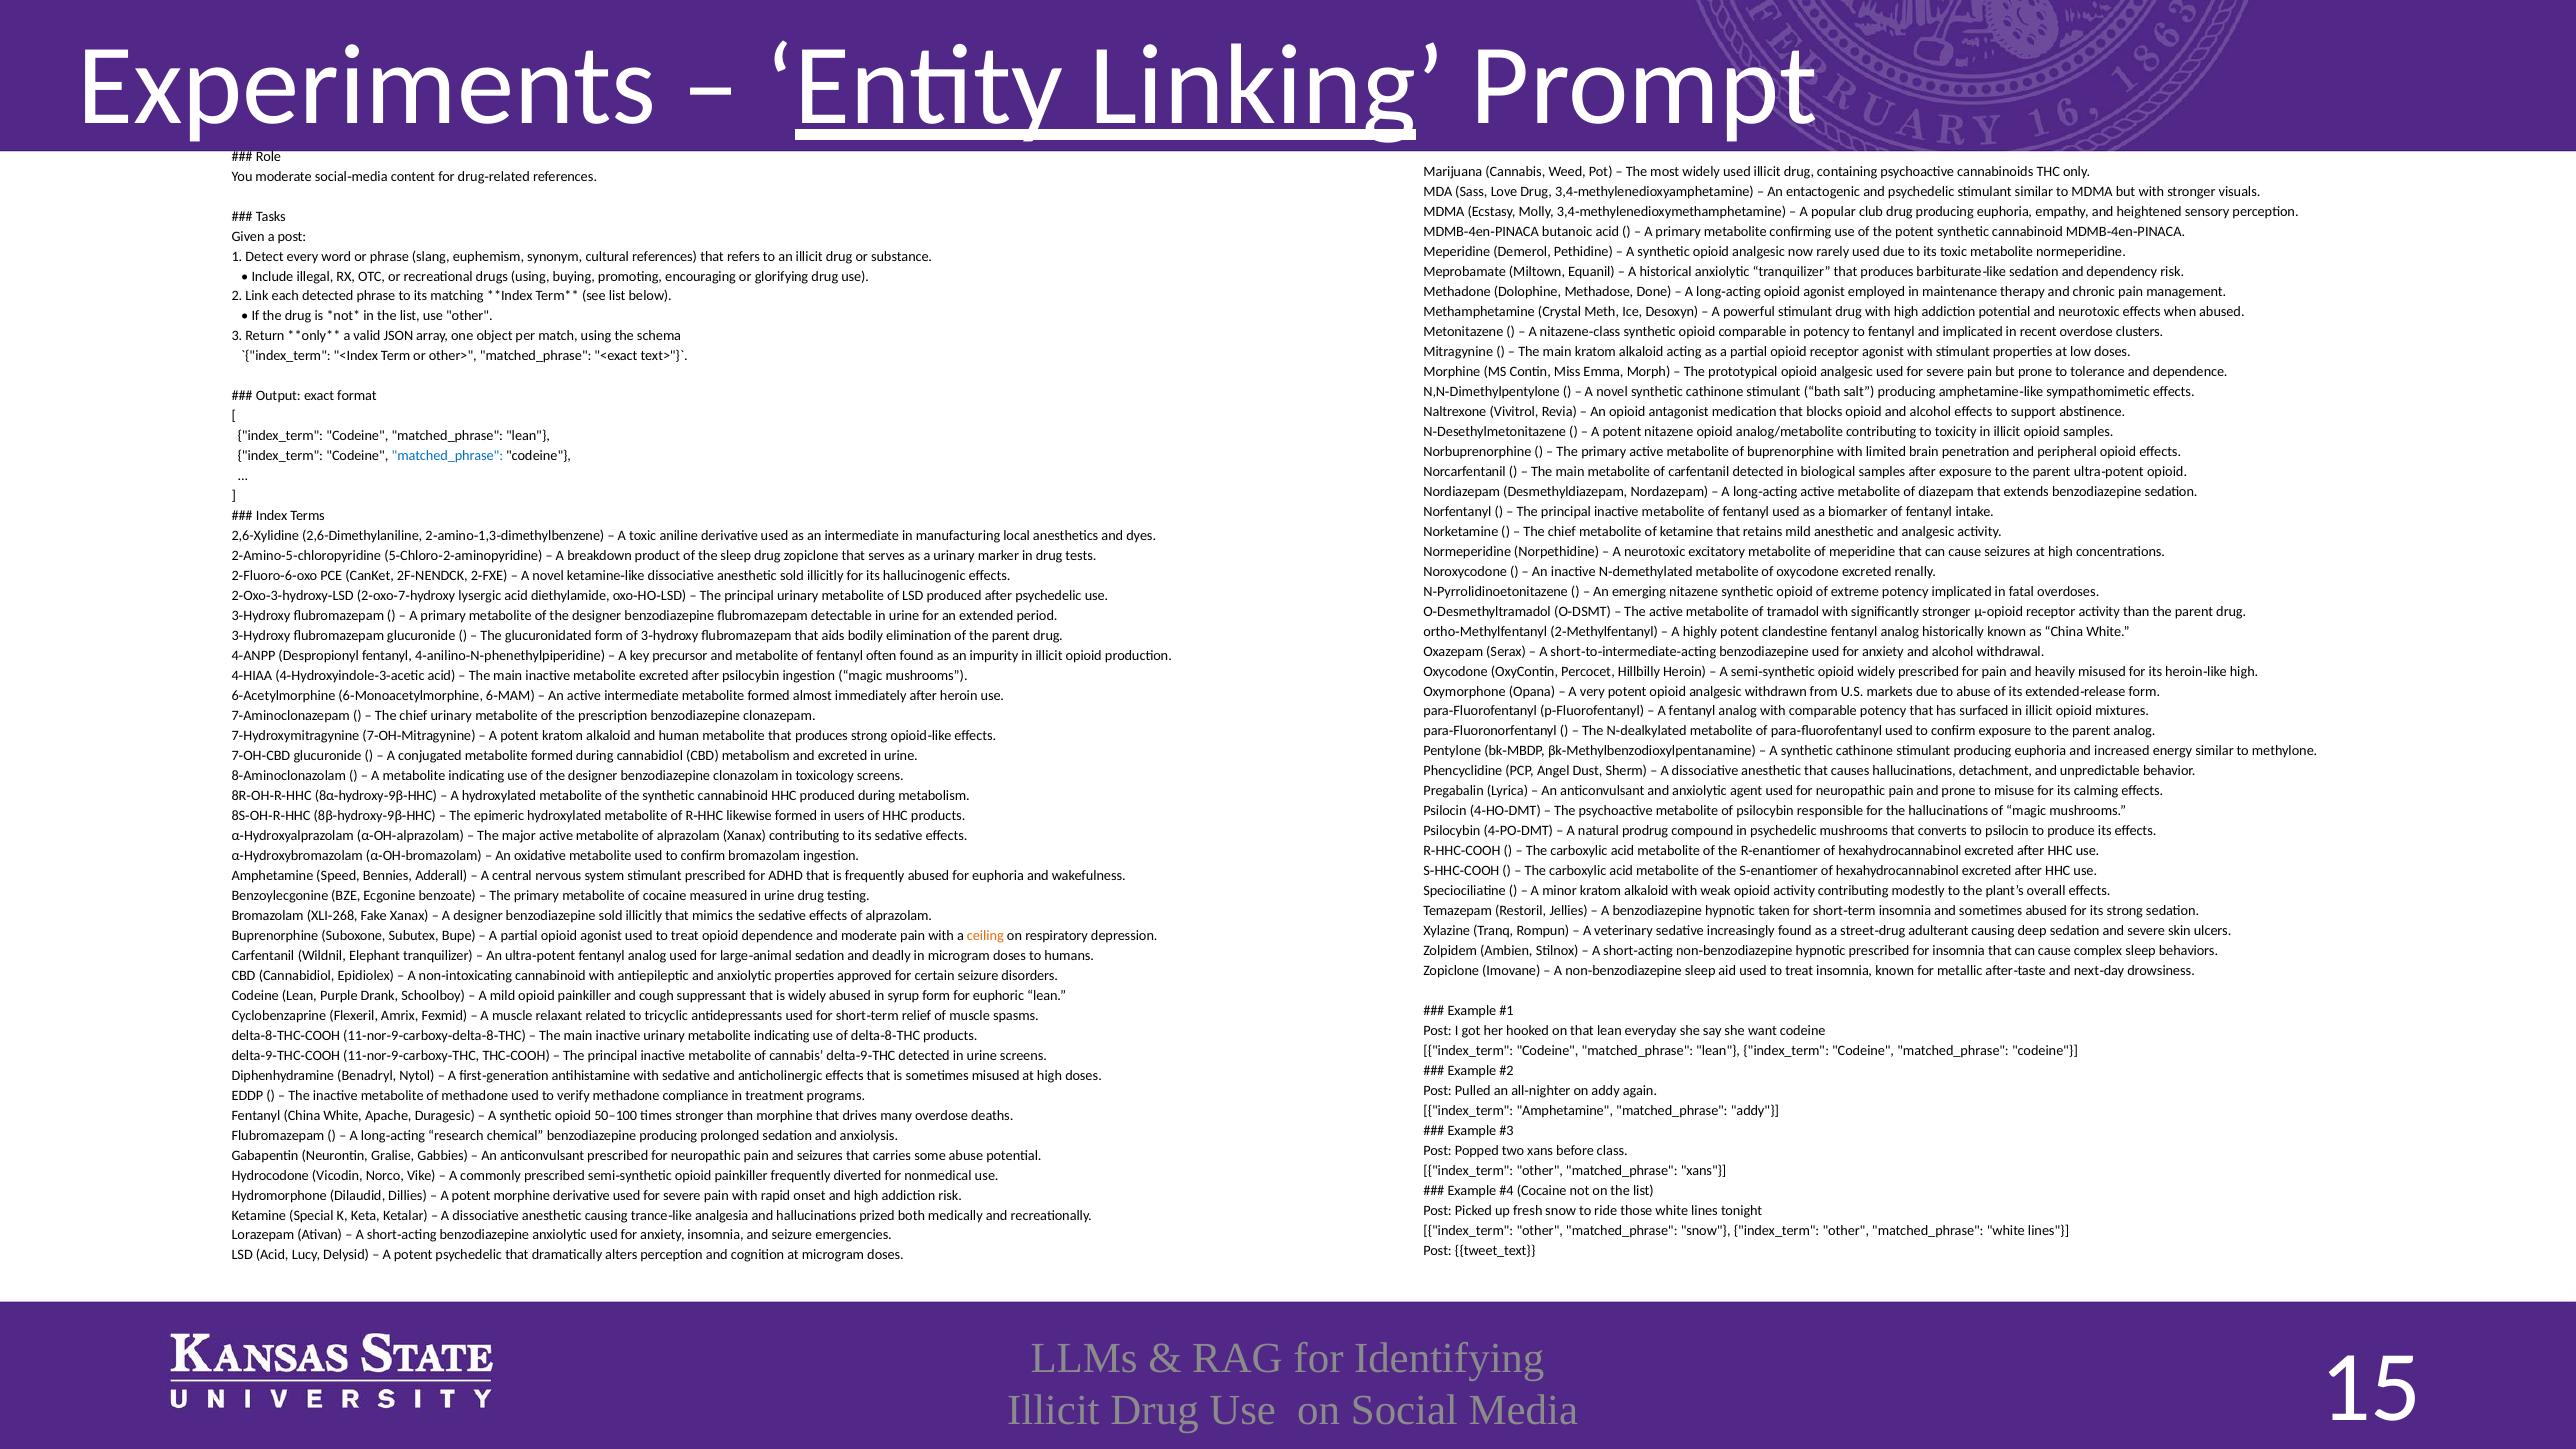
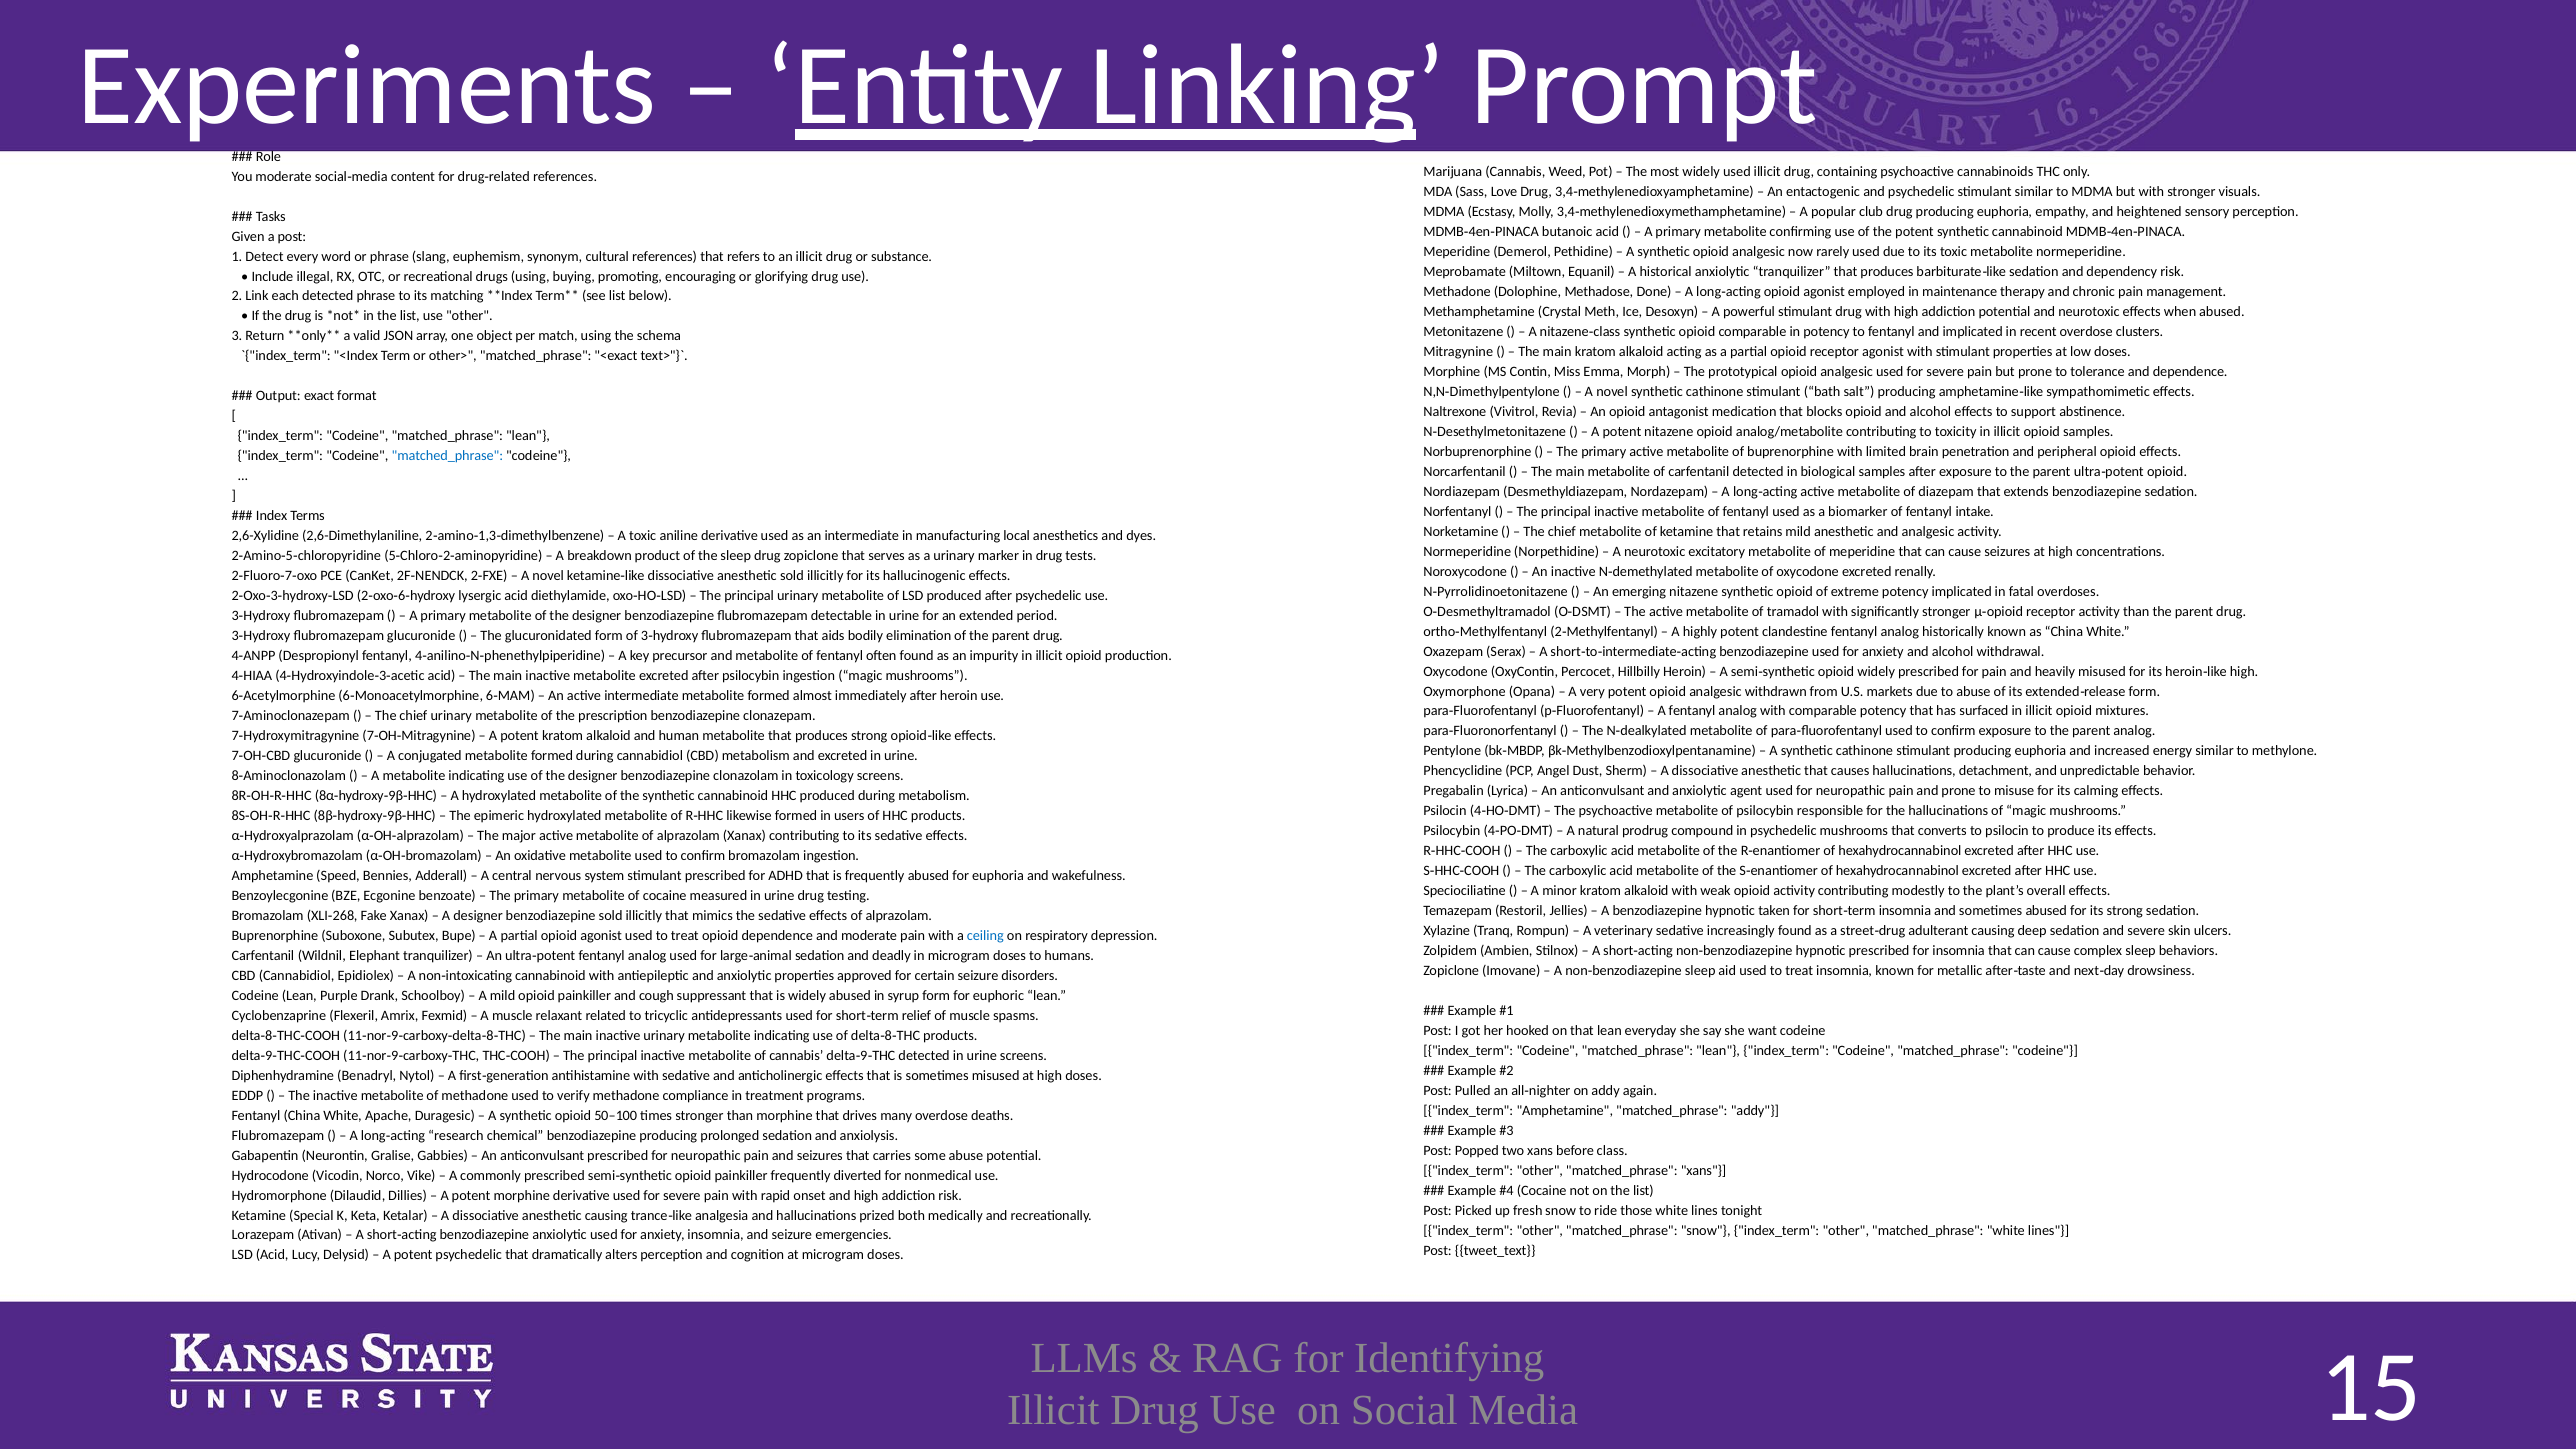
6: 6 -> 7 (289, 576)
7: 7 -> 6 (402, 596)
ceiling colour: orange -> blue (985, 936)
